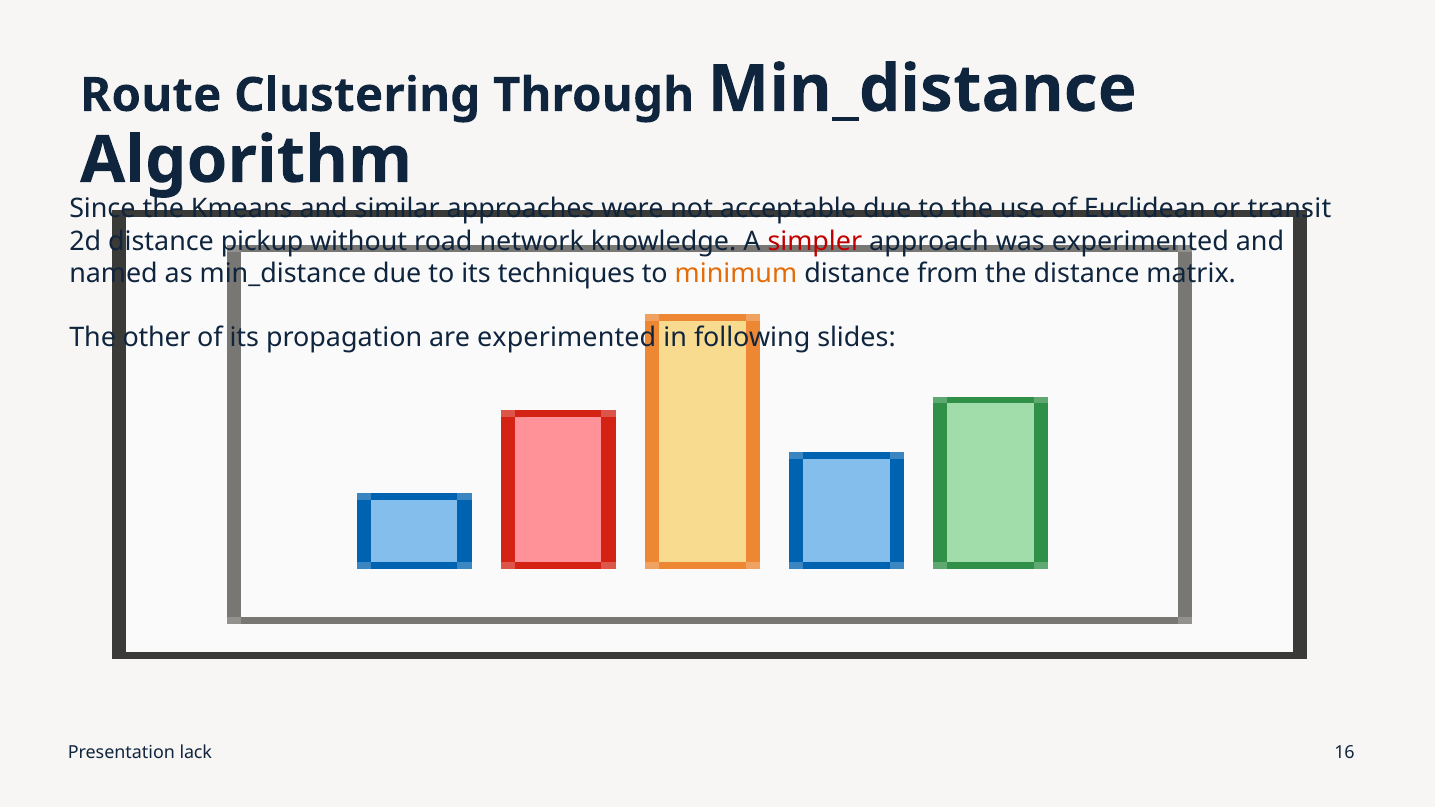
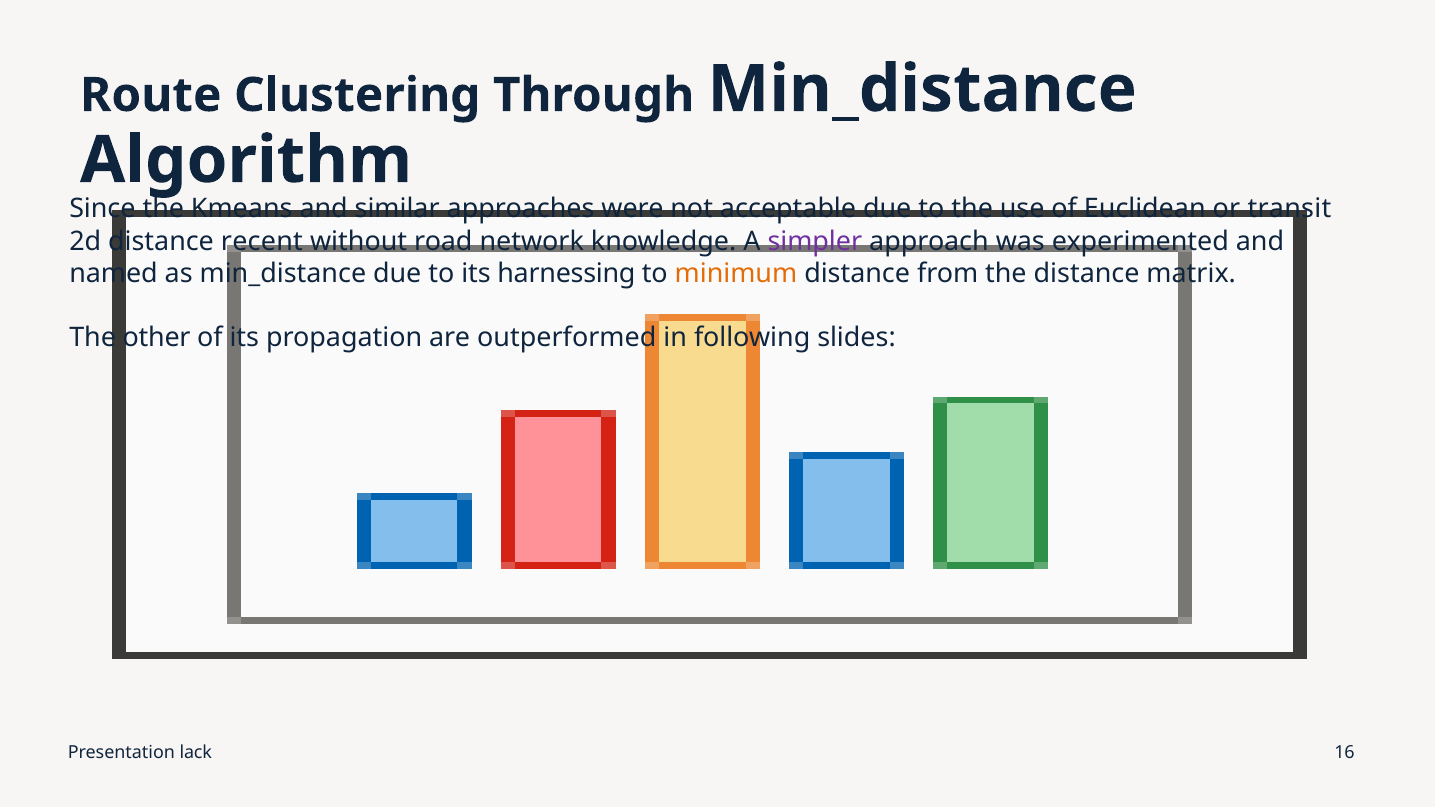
pickup: pickup -> recent (262, 241)
simpler colour: red -> purple (815, 241)
techniques: techniques -> harnessing (566, 274)
are experimented: experimented -> outperformed (567, 338)
